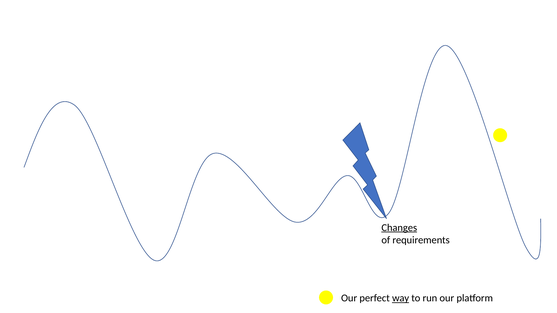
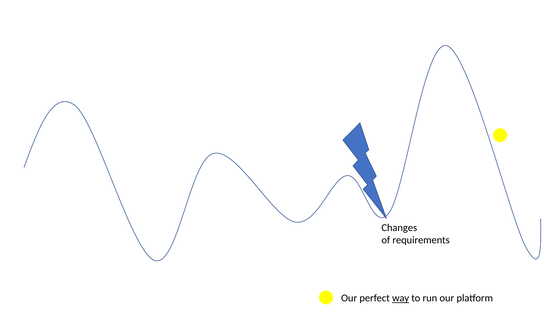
Changes underline: present -> none (399, 228)
